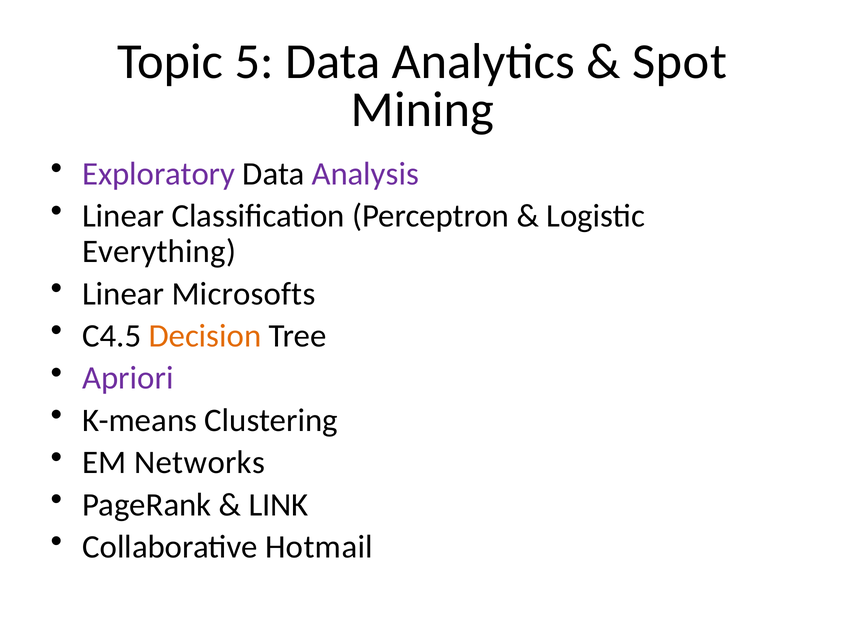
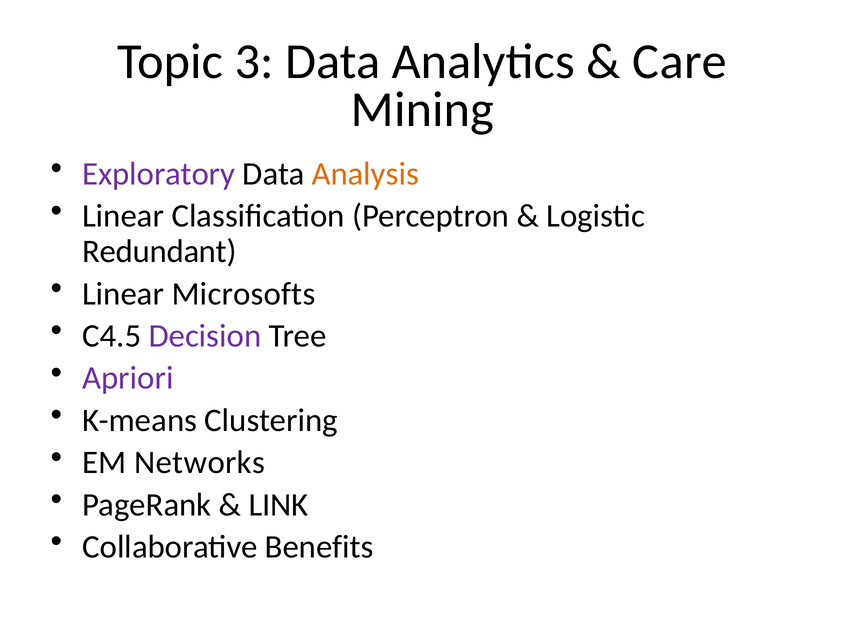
5: 5 -> 3 (254, 61)
Spot: Spot -> Care (680, 61)
Analysis colour: purple -> orange (365, 174)
Everything: Everything -> Redundant (159, 252)
Decision colour: orange -> purple (205, 336)
Hotmail: Hotmail -> Benefits (319, 548)
